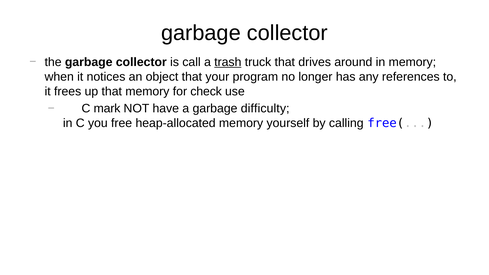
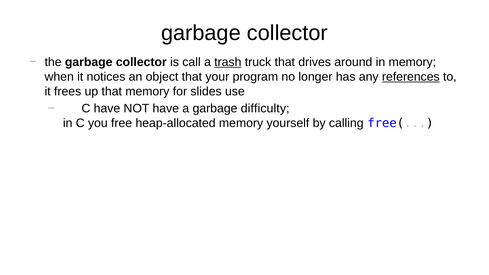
references underline: none -> present (411, 77)
check: check -> slides (206, 91)
C mark: mark -> have (107, 109)
